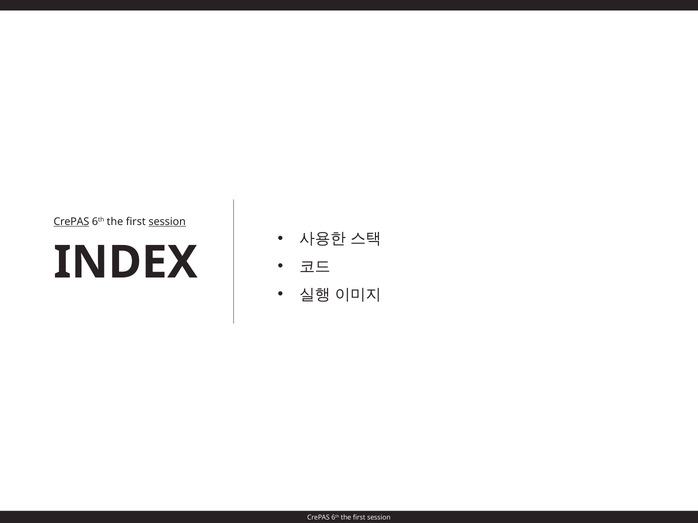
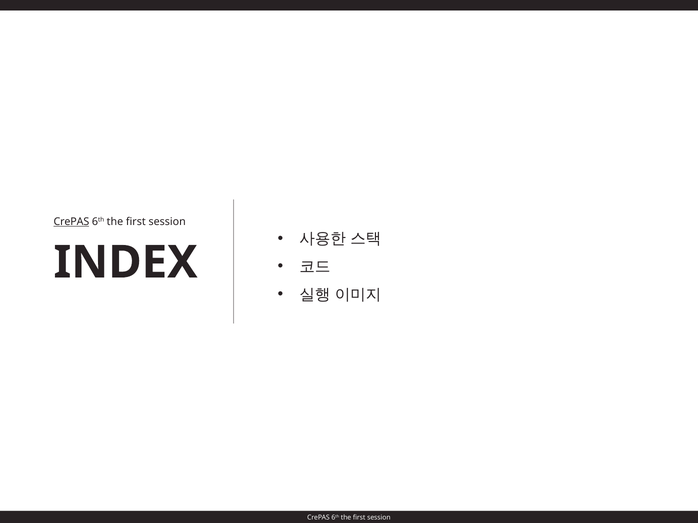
session underline: present -> none (167, 222)
